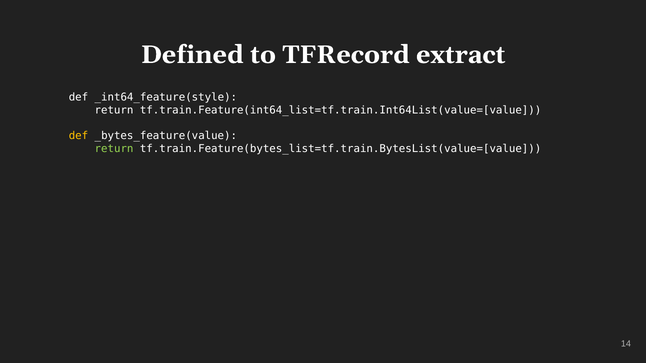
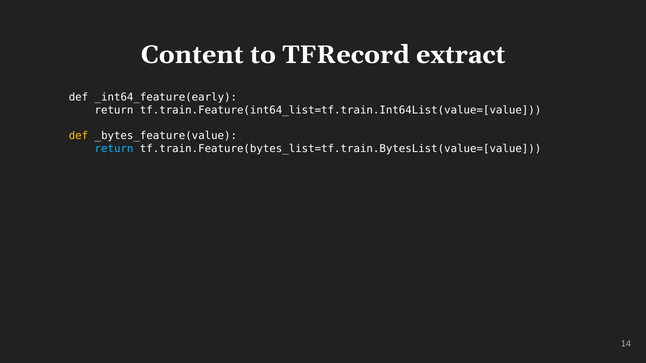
Defined: Defined -> Content (192, 55)
_int64_feature(style: _int64_feature(style -> _int64_feature(early (166, 97)
return colour: light green -> light blue (114, 149)
